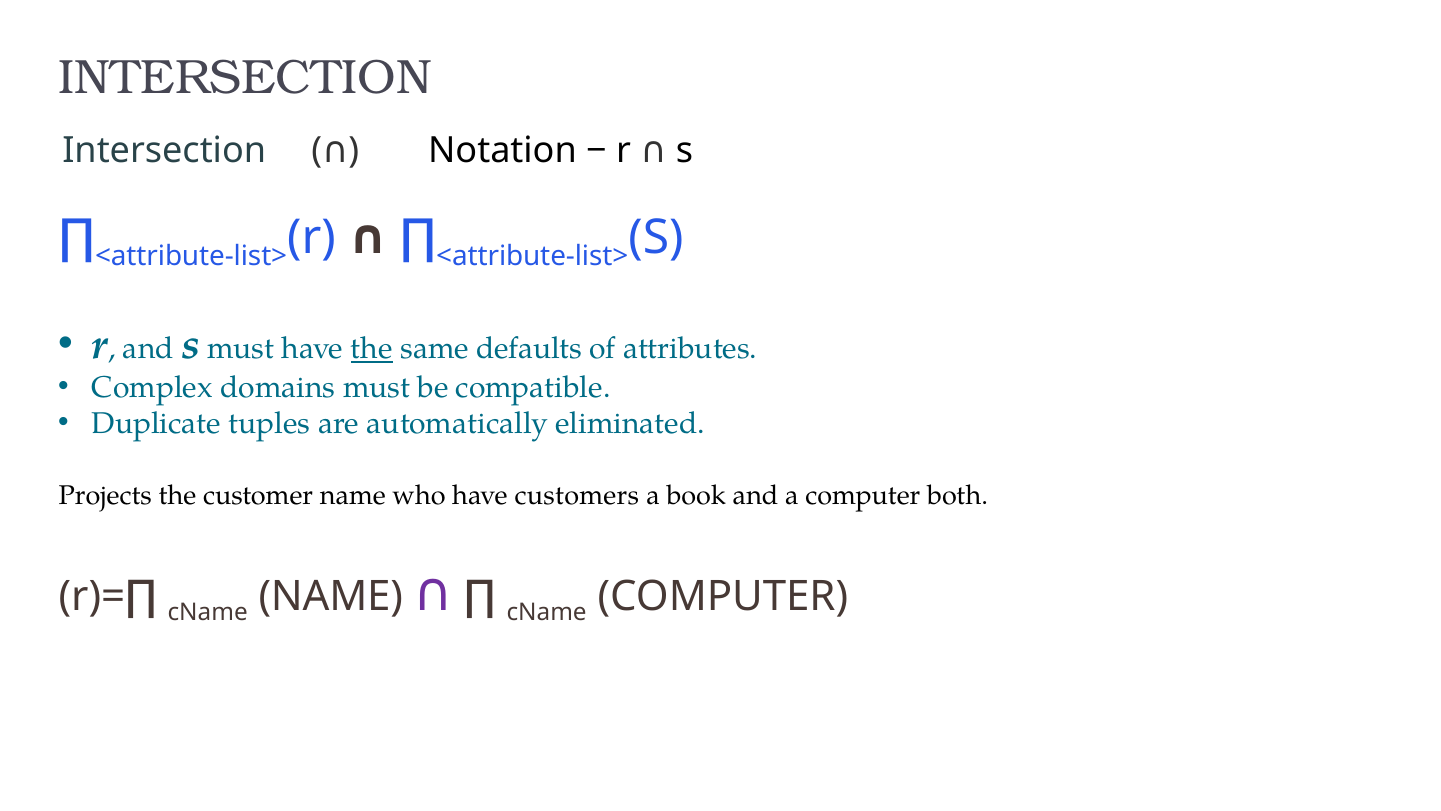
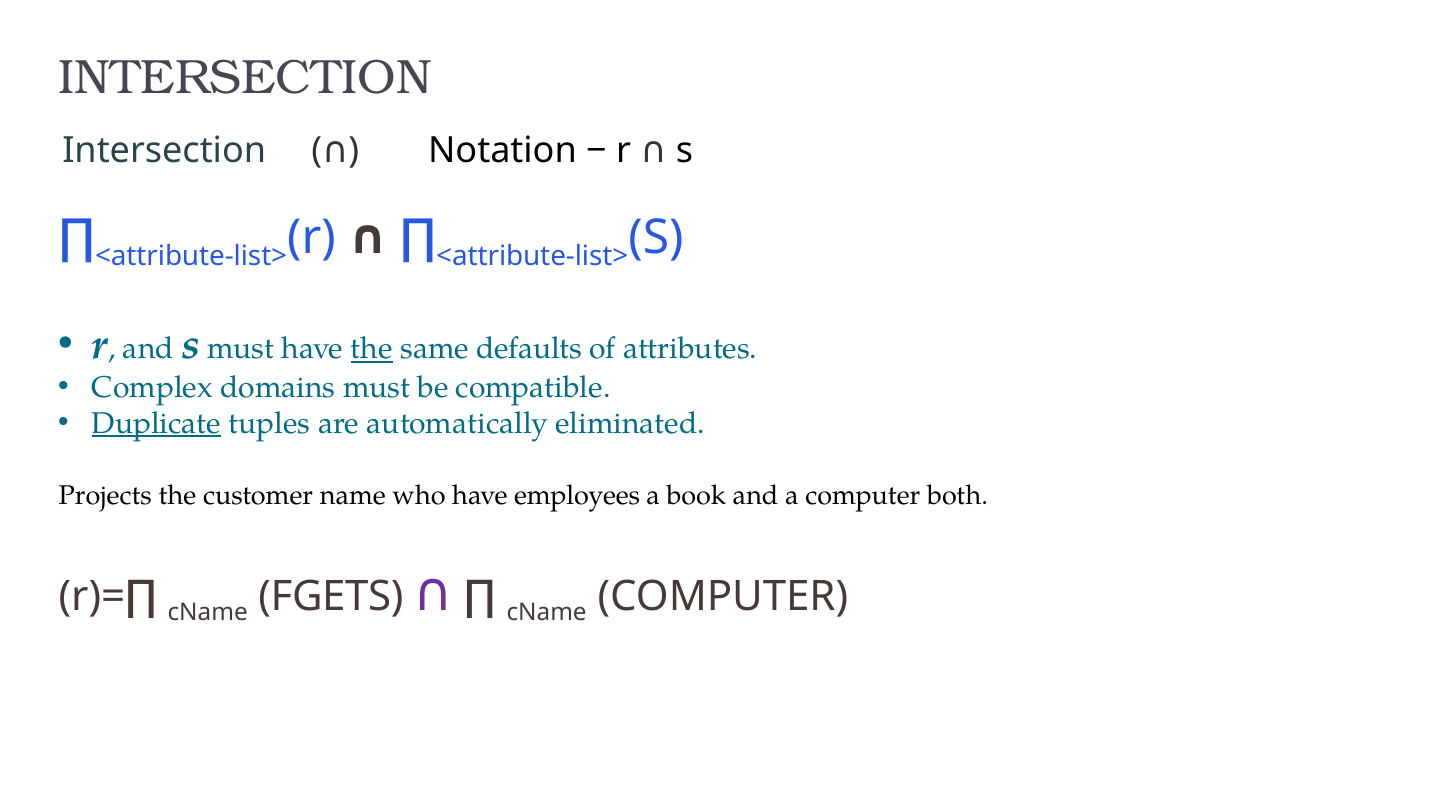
Duplicate underline: none -> present (156, 423)
customers: customers -> employees (577, 496)
cName NAME: NAME -> FGETS (331, 596)
